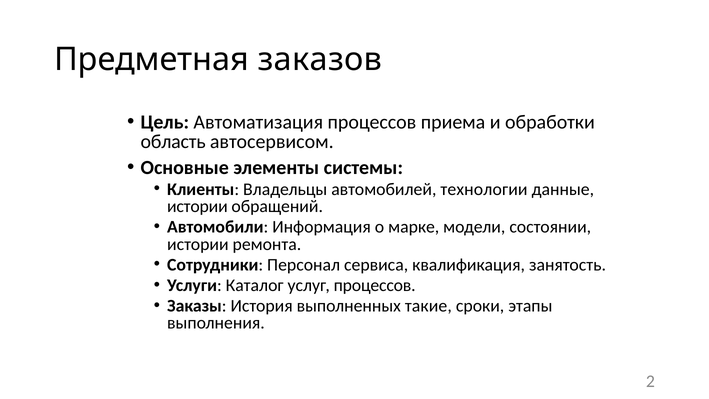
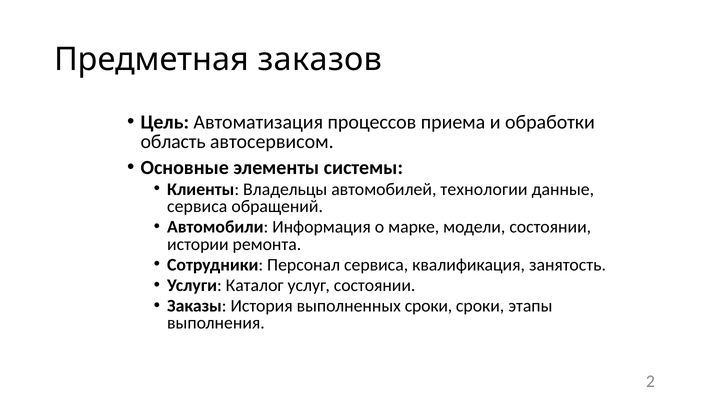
истории: истории -> сервиса (197, 206)
услуг процессов: процессов -> состоянии (375, 285)
выполненных такие: такие -> сроки (429, 306)
